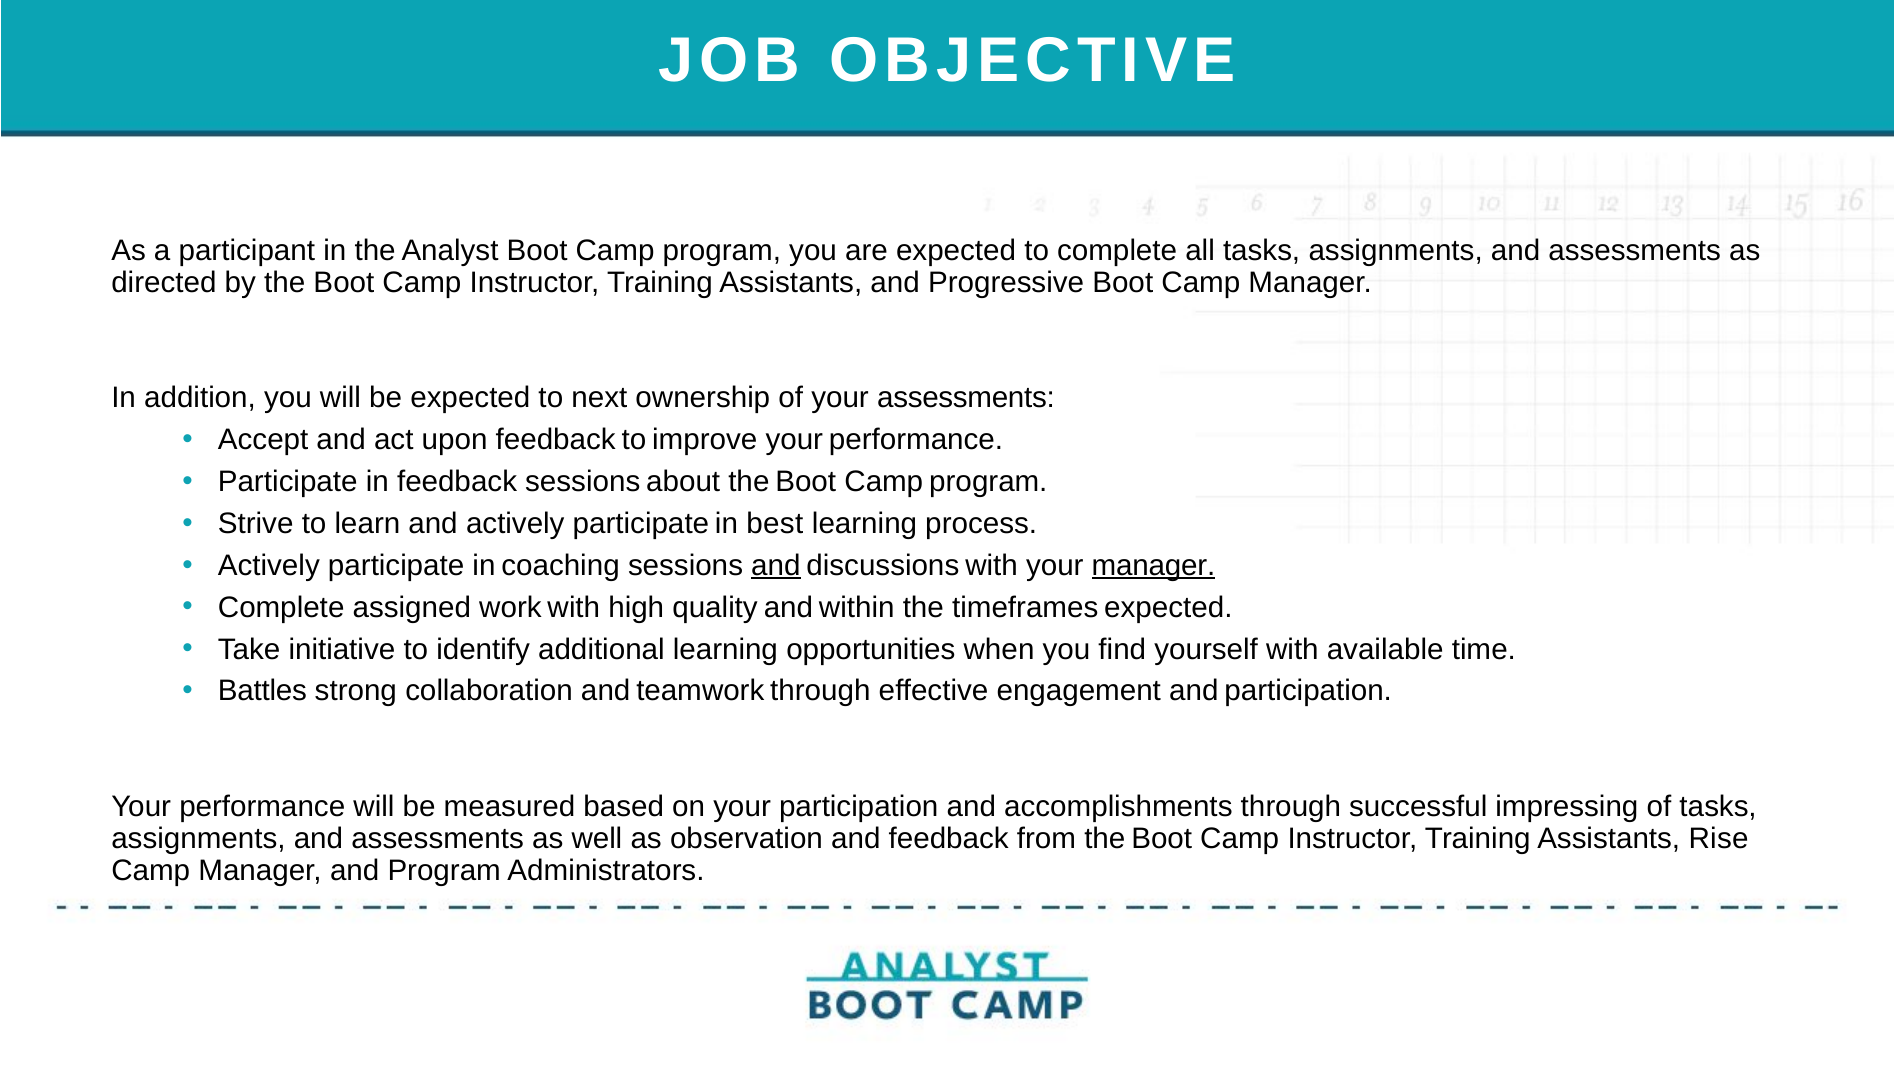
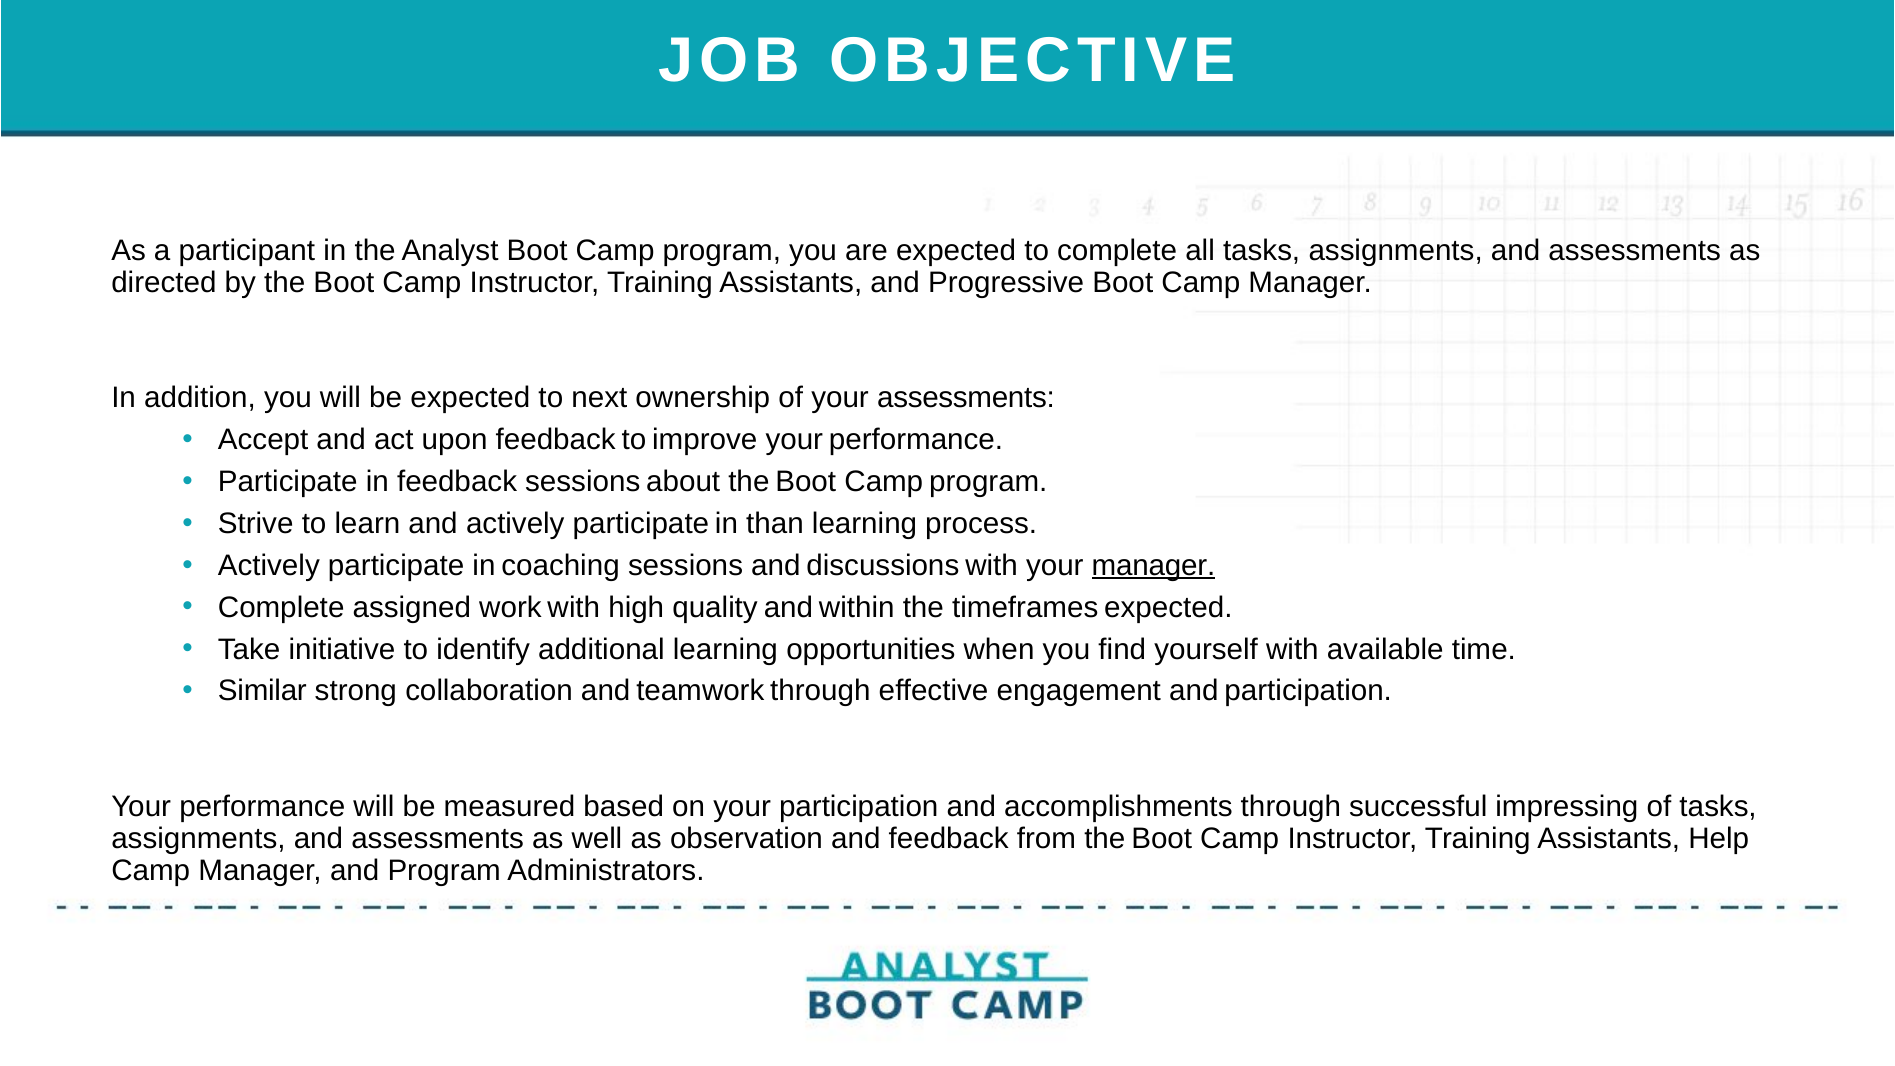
best: best -> than (775, 524)
and underline: present -> none (776, 565)
Battles: Battles -> Similar (262, 691)
Rise: Rise -> Help (1719, 839)
